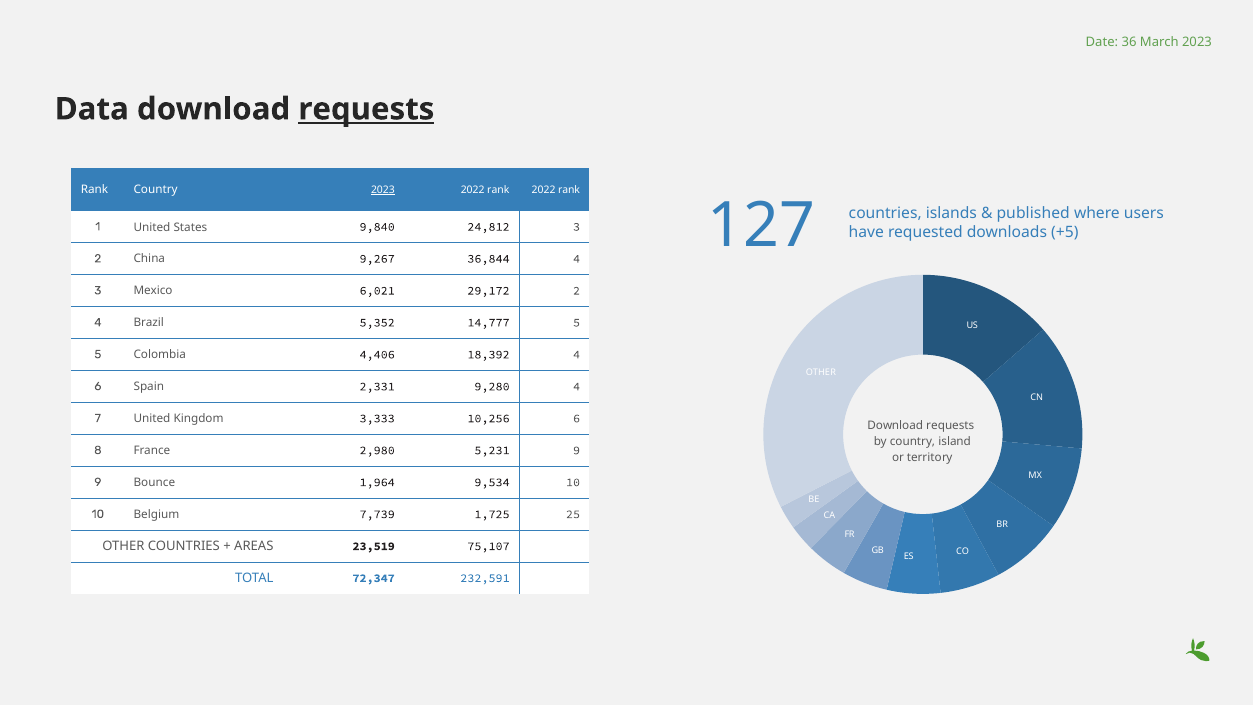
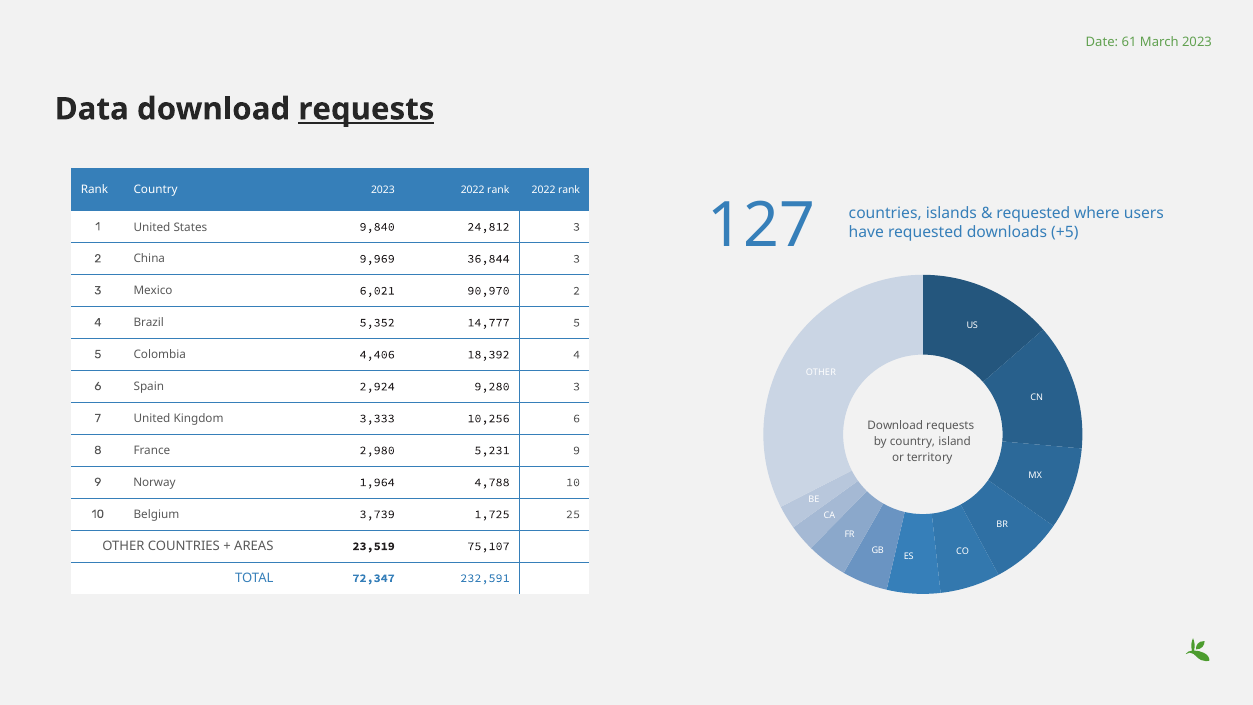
36: 36 -> 61 (1129, 42)
2023 underline: present -> none (383, 190)
published: published -> requested (1033, 213)
9,267: 9,267 -> 9,969 (377, 259)
36,844 4: 4 -> 3 (577, 259)
29,172: 29,172 -> 90,970 (489, 291)
2,331: 2,331 -> 2,924 (377, 386)
9,280 4: 4 -> 3 (577, 386)
Bounce: Bounce -> Norway (154, 483)
9,534: 9,534 -> 4,788 (492, 482)
7,739: 7,739 -> 3,739 (377, 514)
